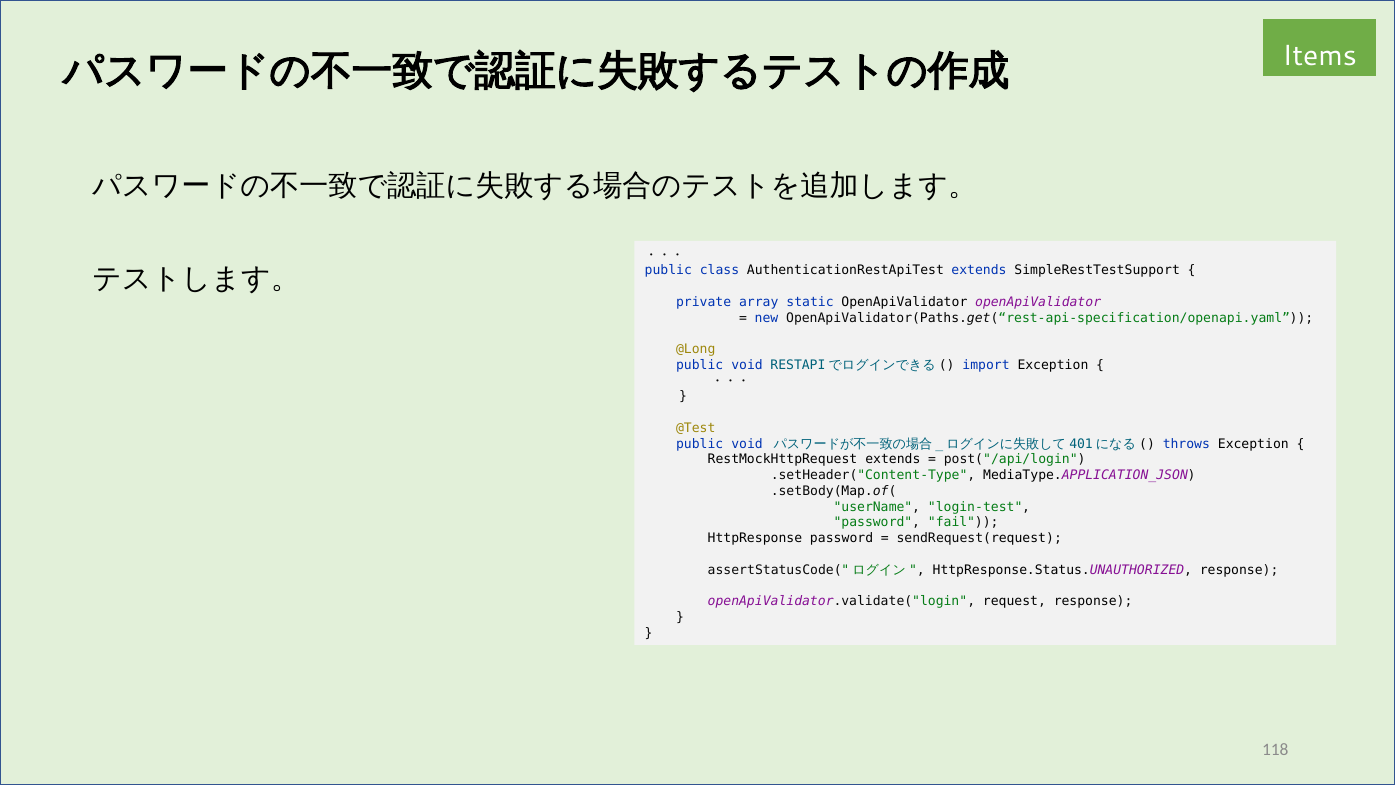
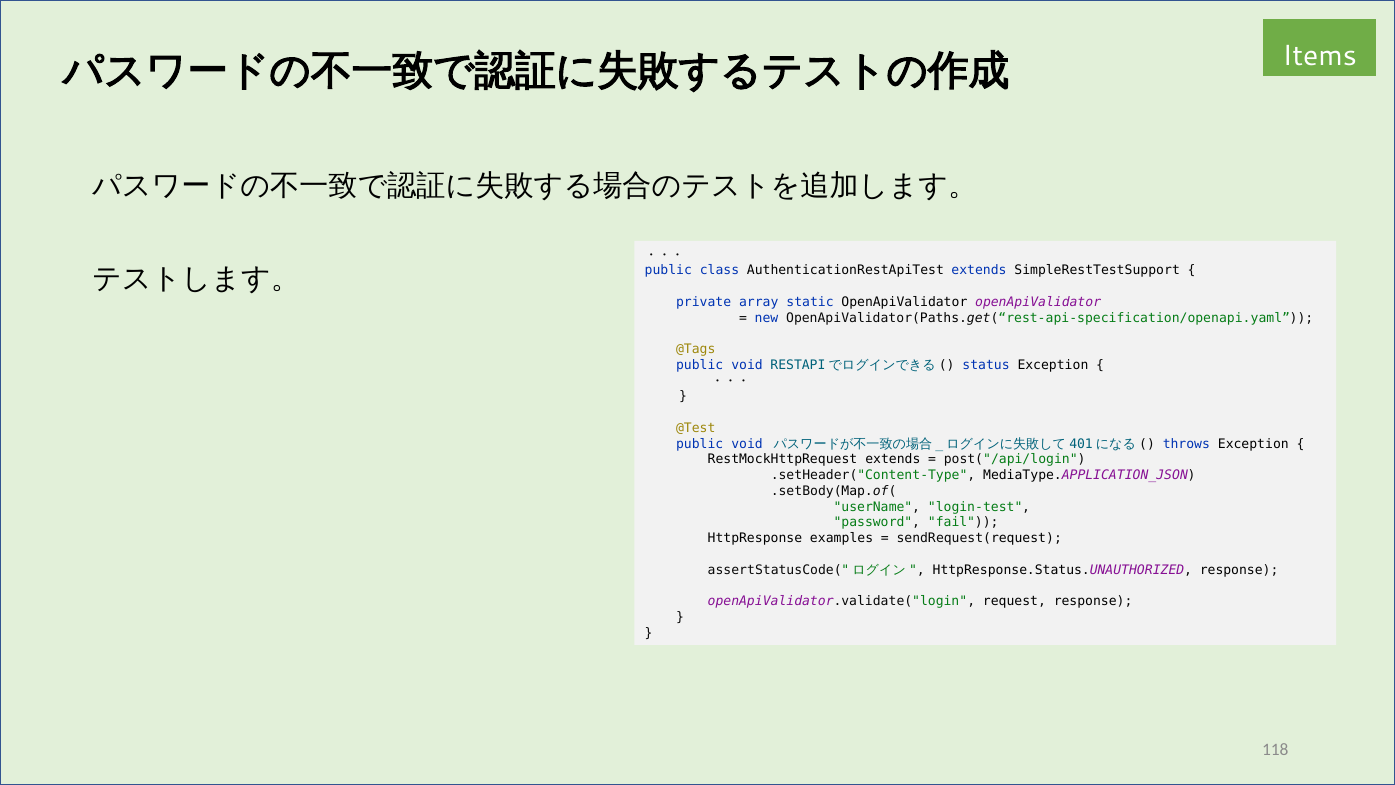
@Long: @Long -> @Tags (696, 349)
import: import -> status (986, 365)
HttpResponse password: password -> examples (842, 538)
